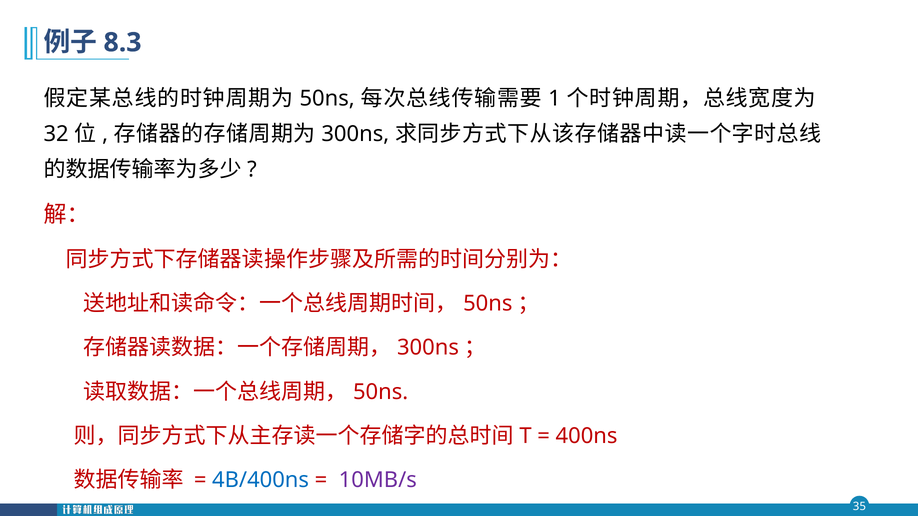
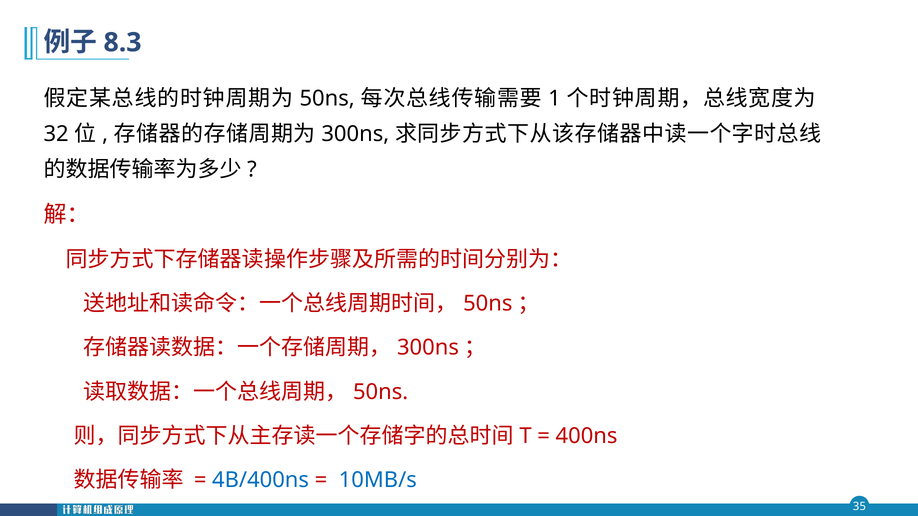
10MB/s colour: purple -> blue (378, 480)
